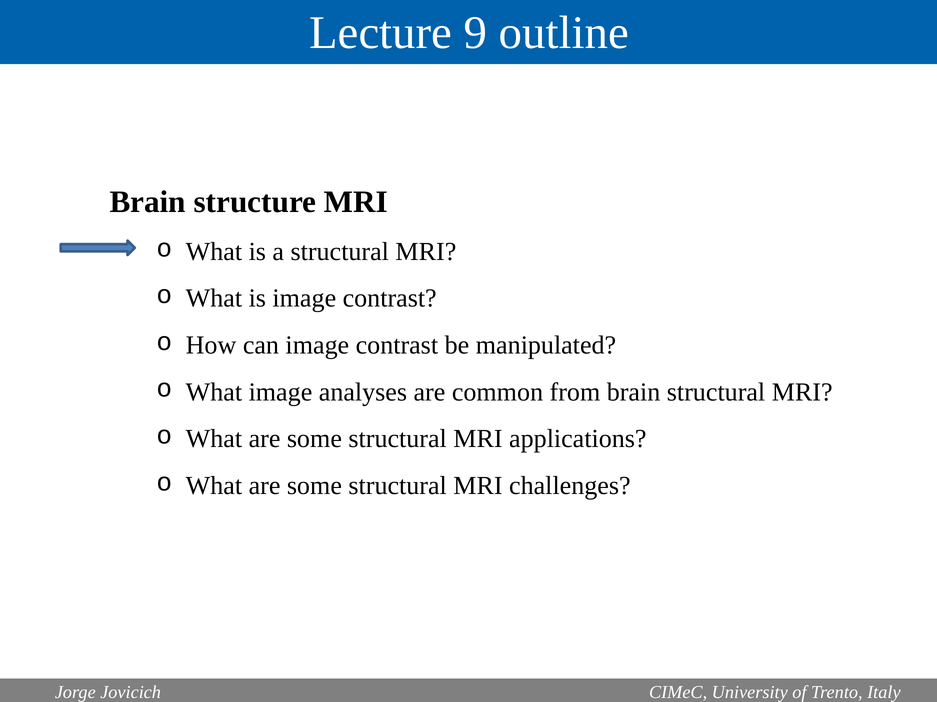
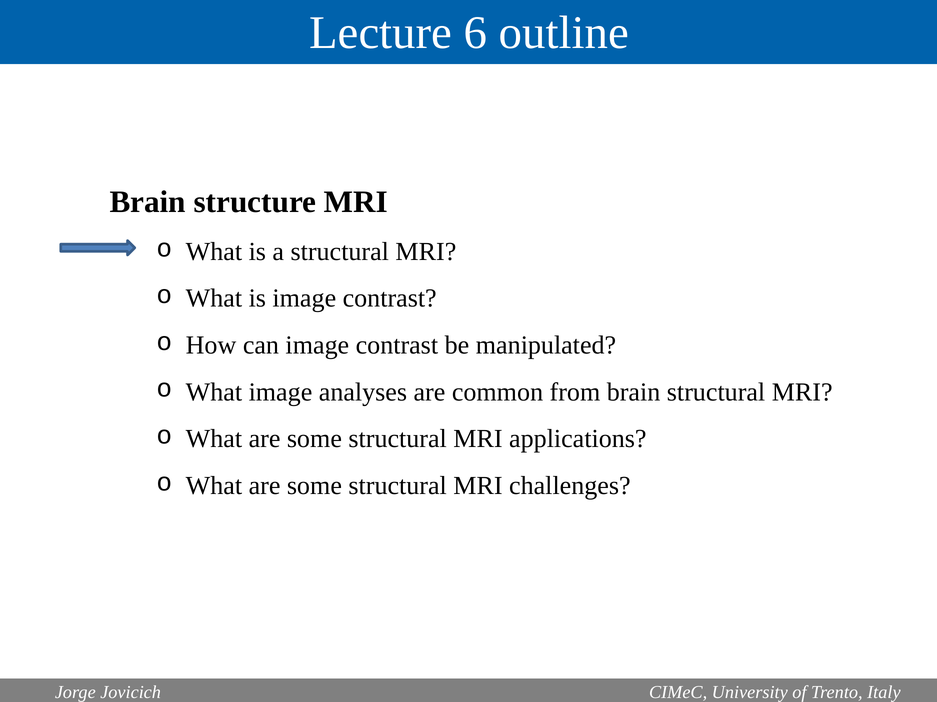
9: 9 -> 6 (475, 33)
